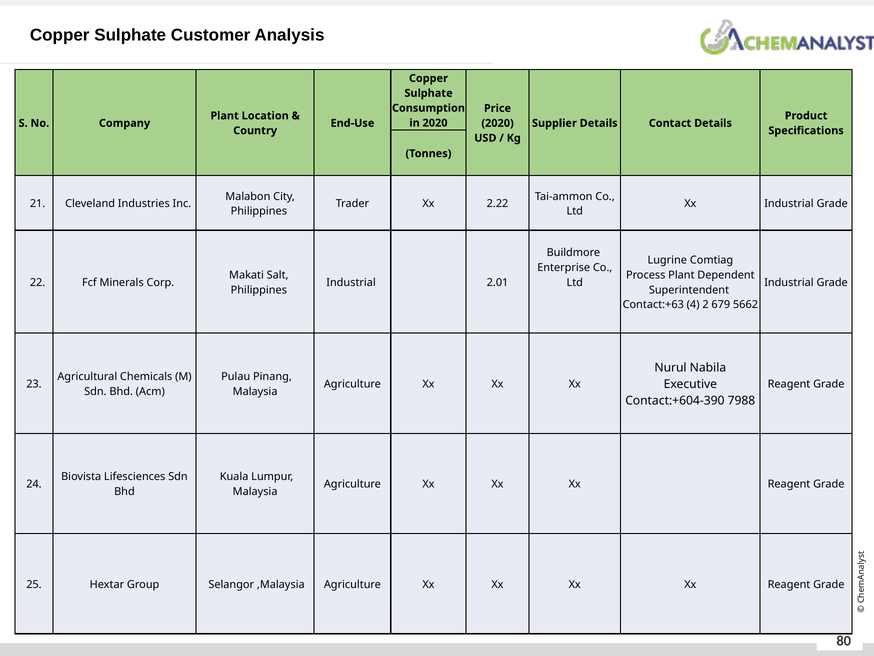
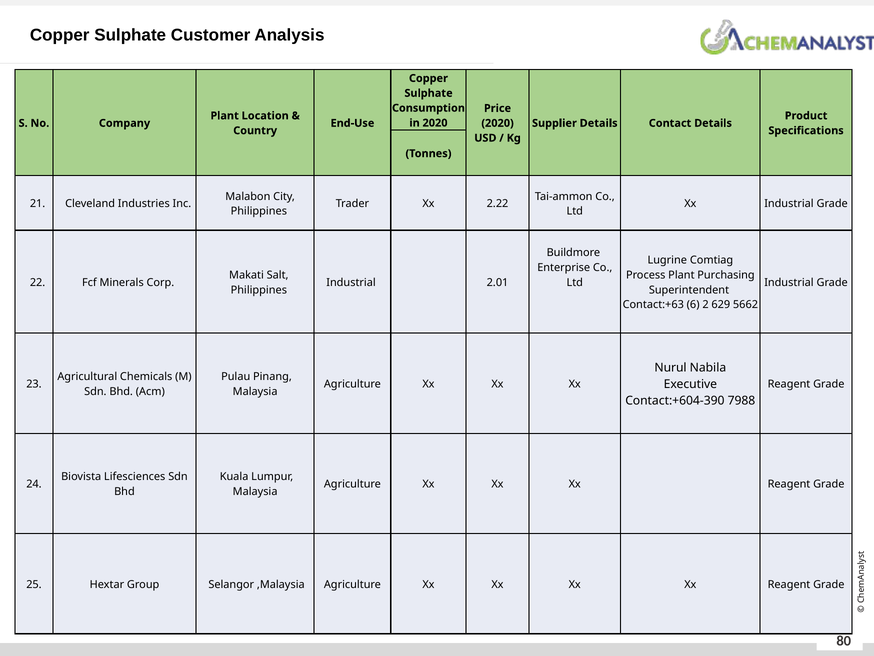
Dependent: Dependent -> Purchasing (726, 275)
4: 4 -> 6 (693, 305)
679: 679 -> 629 (721, 305)
